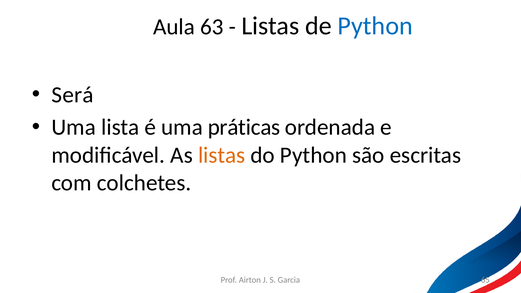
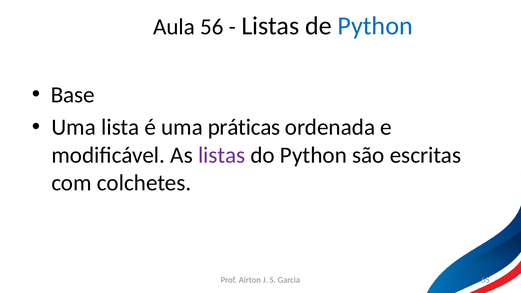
63: 63 -> 56 (212, 27)
Será: Será -> Base (73, 95)
listas colour: orange -> purple (222, 155)
